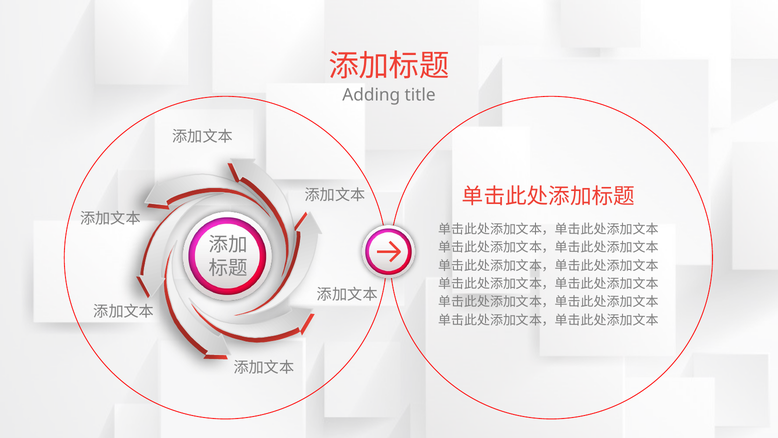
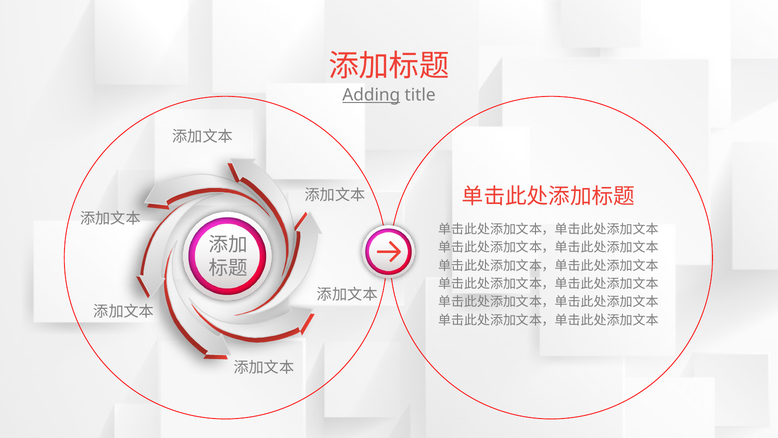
Adding underline: none -> present (371, 95)
